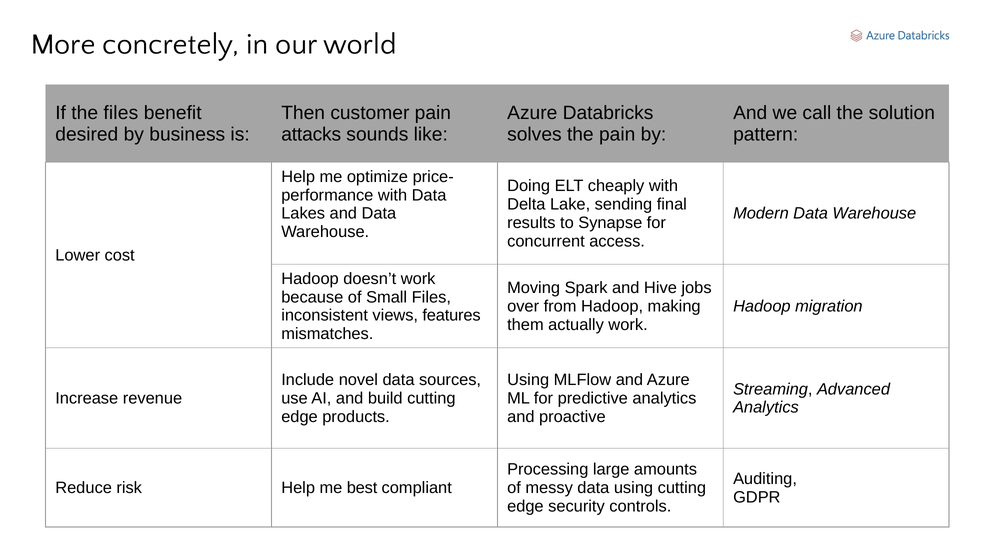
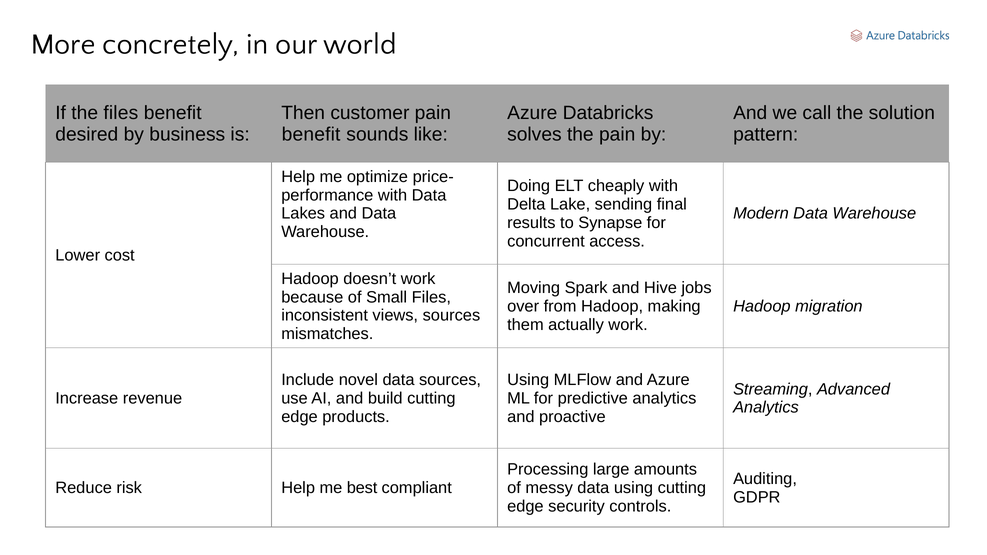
attacks: attacks -> benefit (311, 134)
views features: features -> sources (451, 316)
